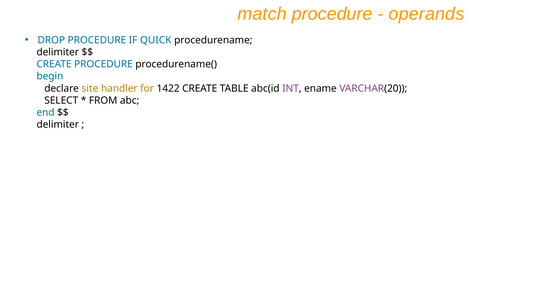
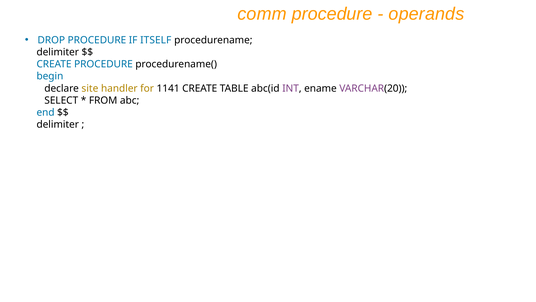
match: match -> comm (262, 14)
QUICK: QUICK -> ITSELF (156, 40)
1422: 1422 -> 1141 (168, 88)
